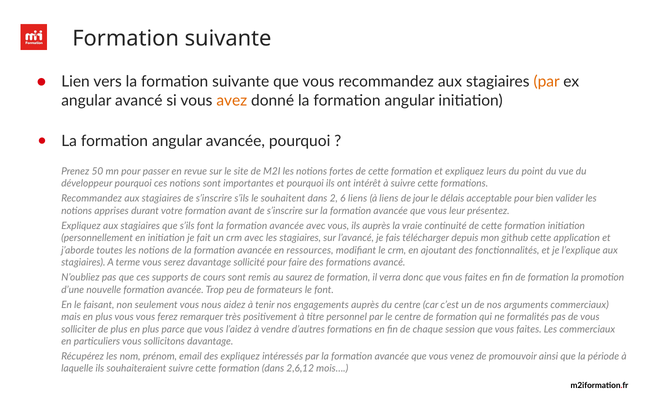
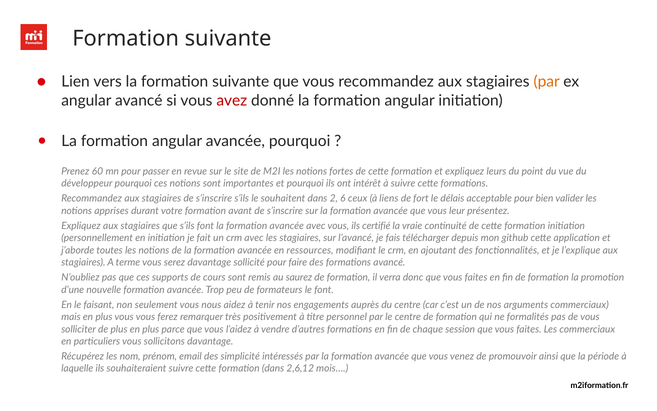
avez colour: orange -> red (232, 100)
50: 50 -> 60 (97, 171)
6 liens: liens -> ceux (358, 198)
jour: jour -> fort (421, 198)
ils auprès: auprès -> certifié (376, 226)
des expliquez: expliquez -> simplicité (240, 356)
